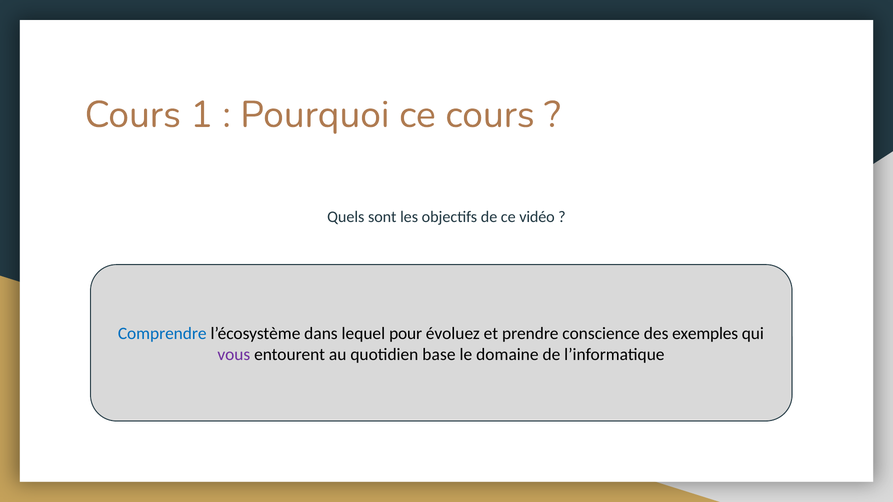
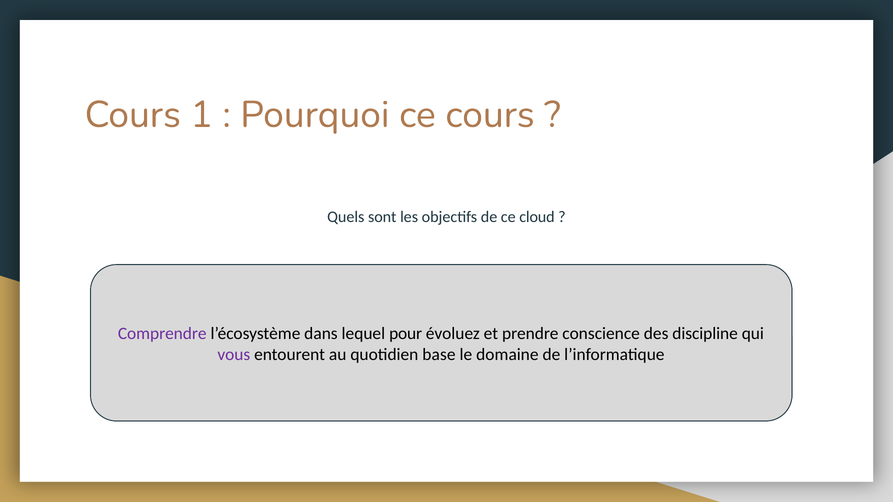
vidéo: vidéo -> cloud (537, 217)
Comprendre colour: blue -> purple (162, 334)
exemples: exemples -> discipline (705, 334)
